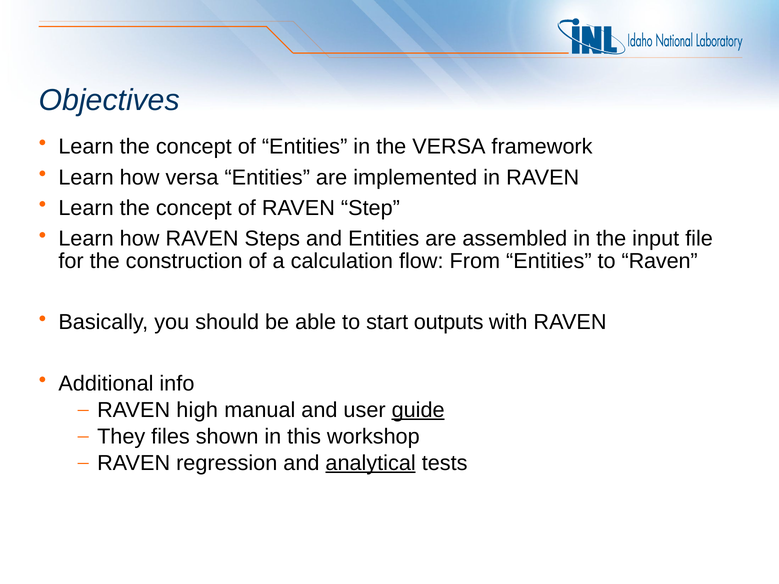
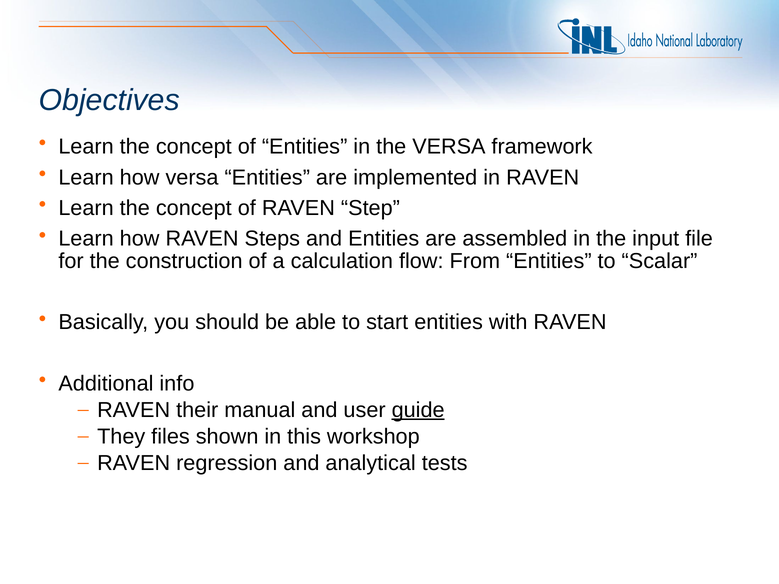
to Raven: Raven -> Scalar (660, 261)
start outputs: outputs -> entities (449, 322)
high: high -> their (197, 410)
analytical underline: present -> none (371, 463)
